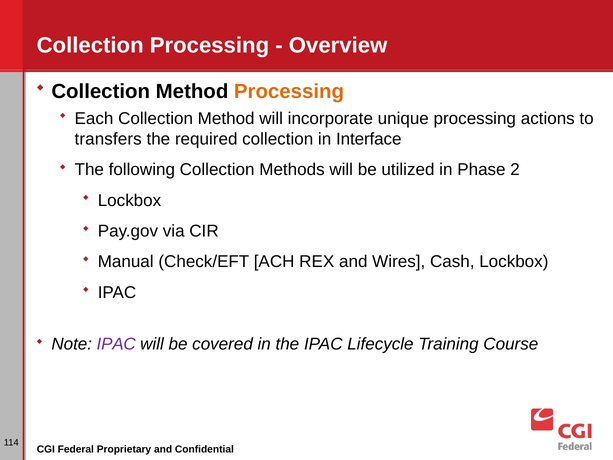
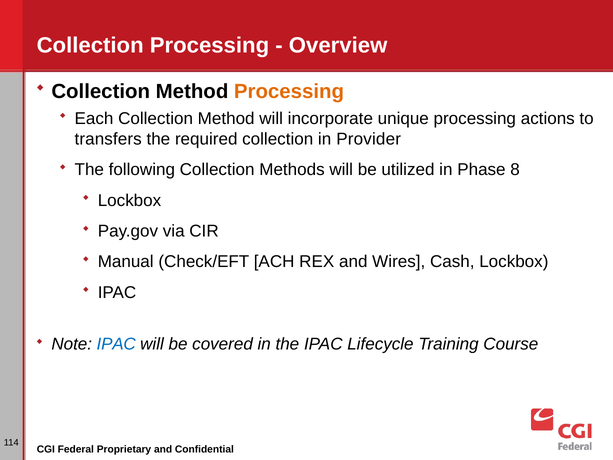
Interface: Interface -> Provider (369, 139)
2: 2 -> 8 (515, 170)
IPAC colour: purple -> blue (116, 344)
